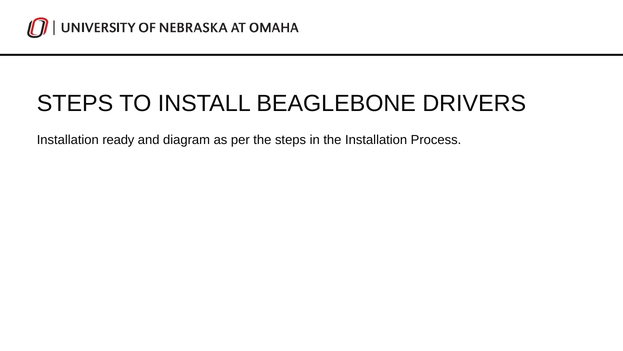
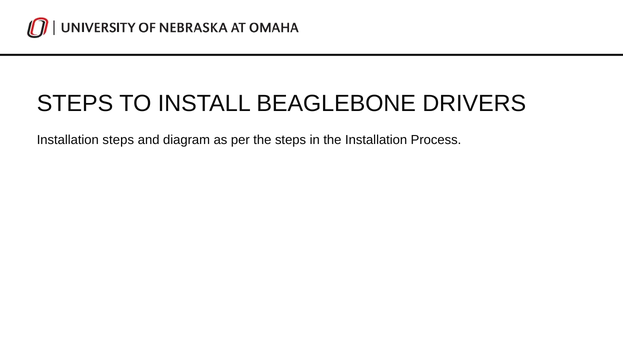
Installation ready: ready -> steps (118, 140)
